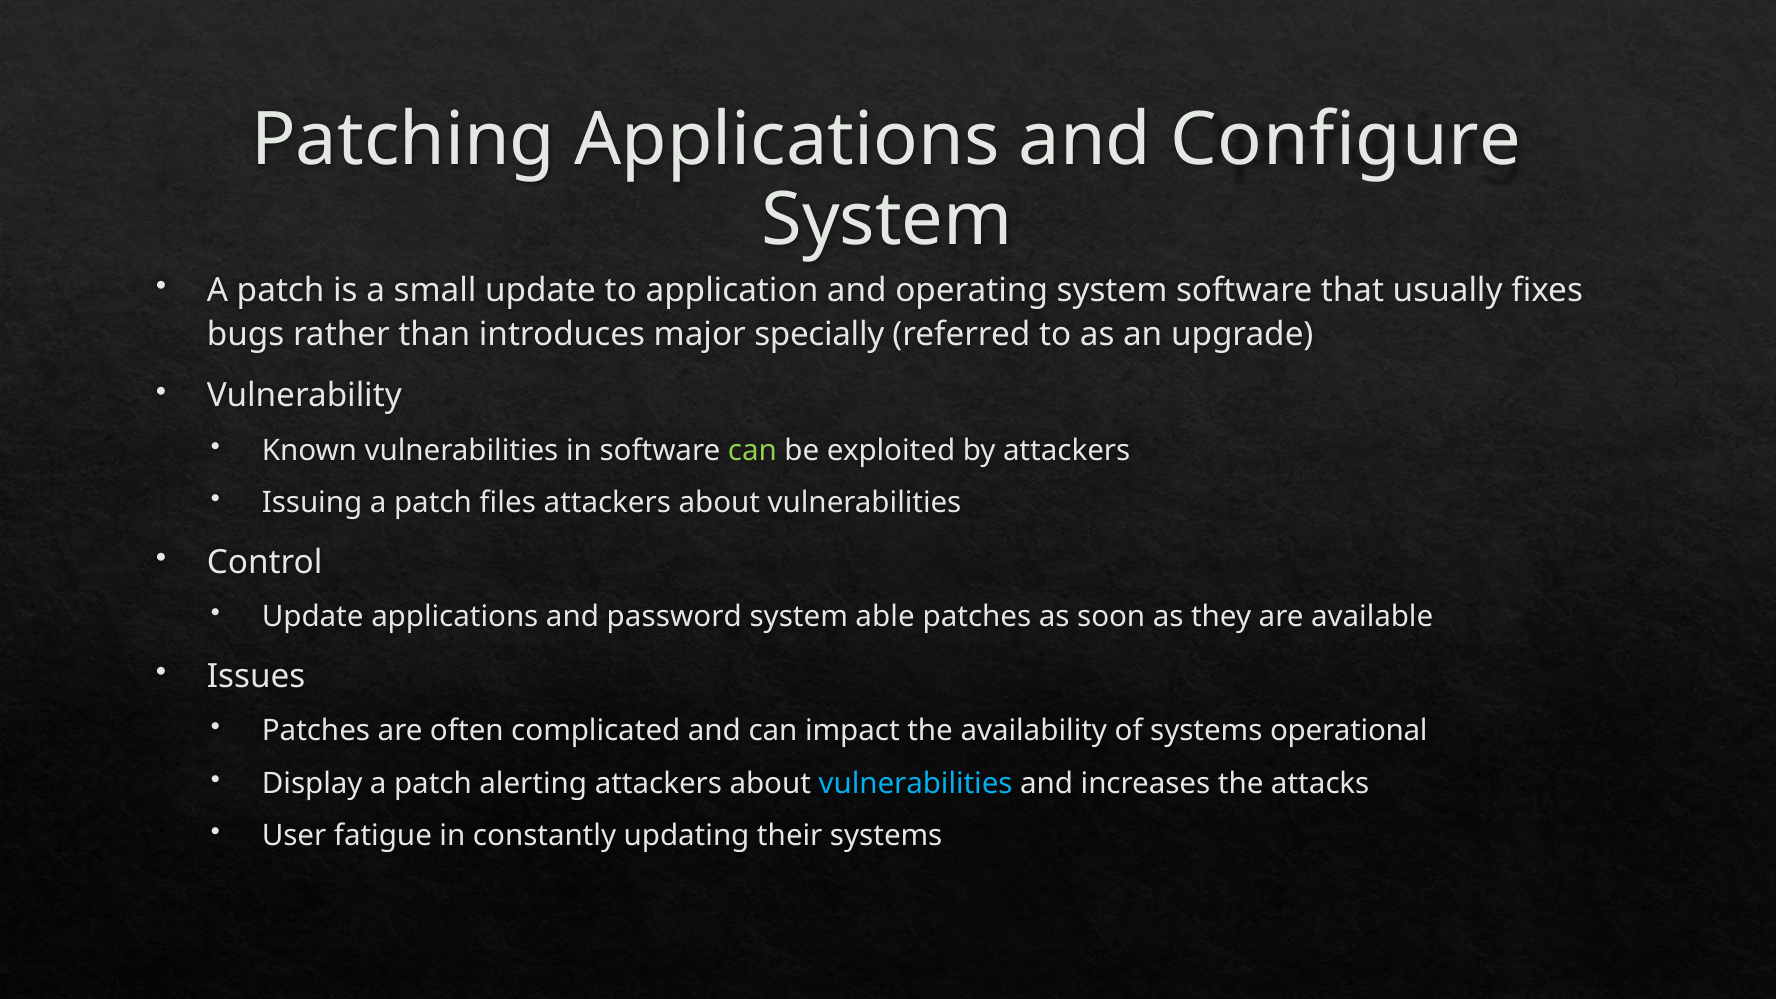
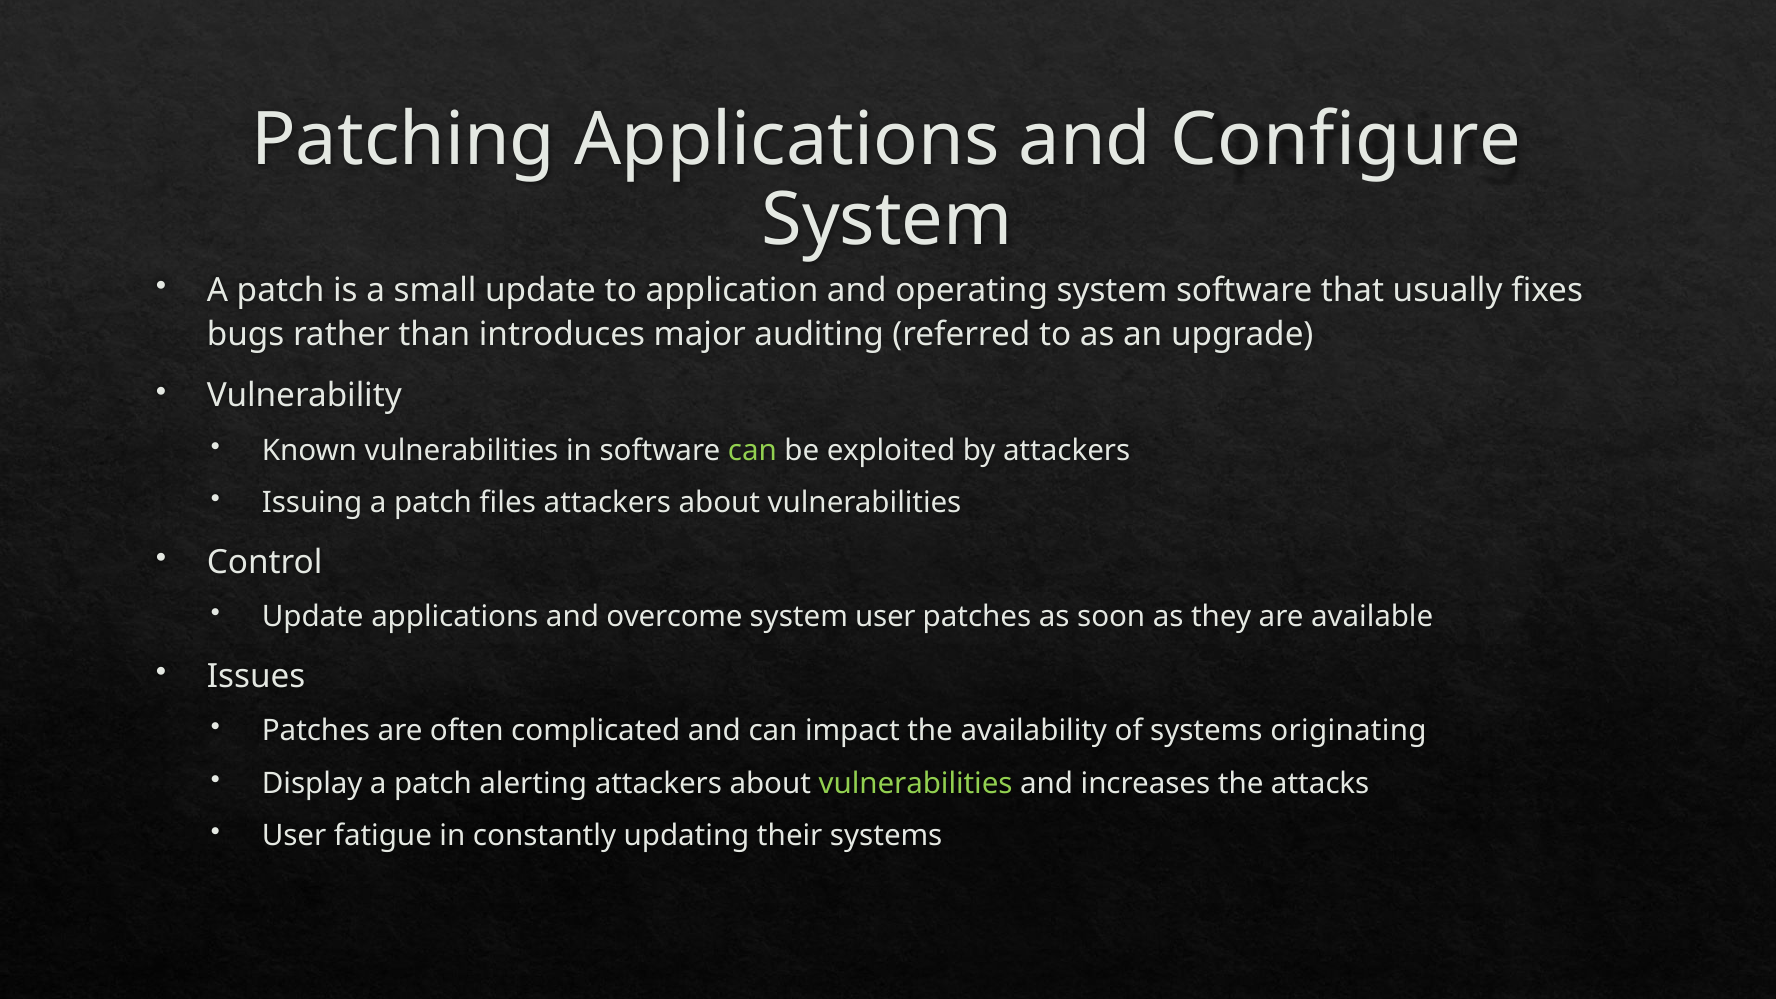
specially: specially -> auditing (819, 334)
password: password -> overcome (674, 617)
system able: able -> user (885, 617)
operational: operational -> originating (1349, 731)
vulnerabilities colour: light blue -> light green (916, 784)
